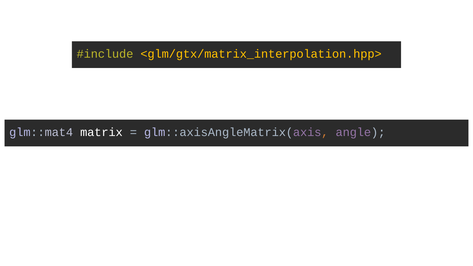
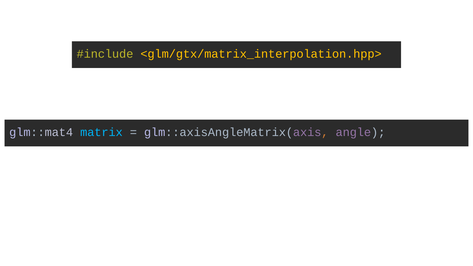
matrix colour: white -> light blue (101, 132)
